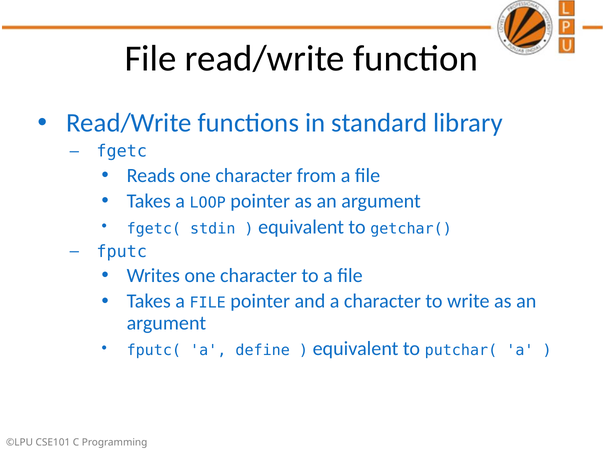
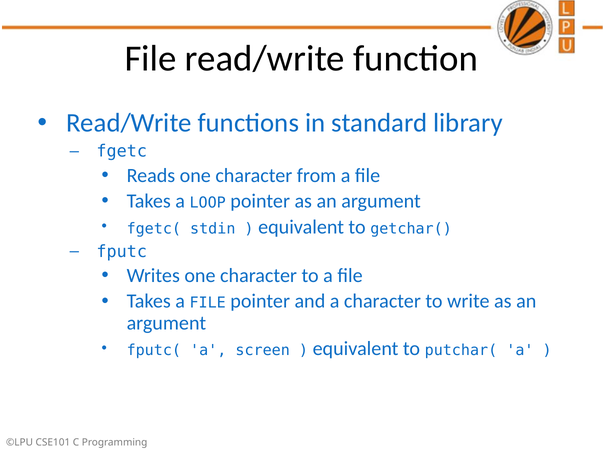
define: define -> screen (263, 350)
